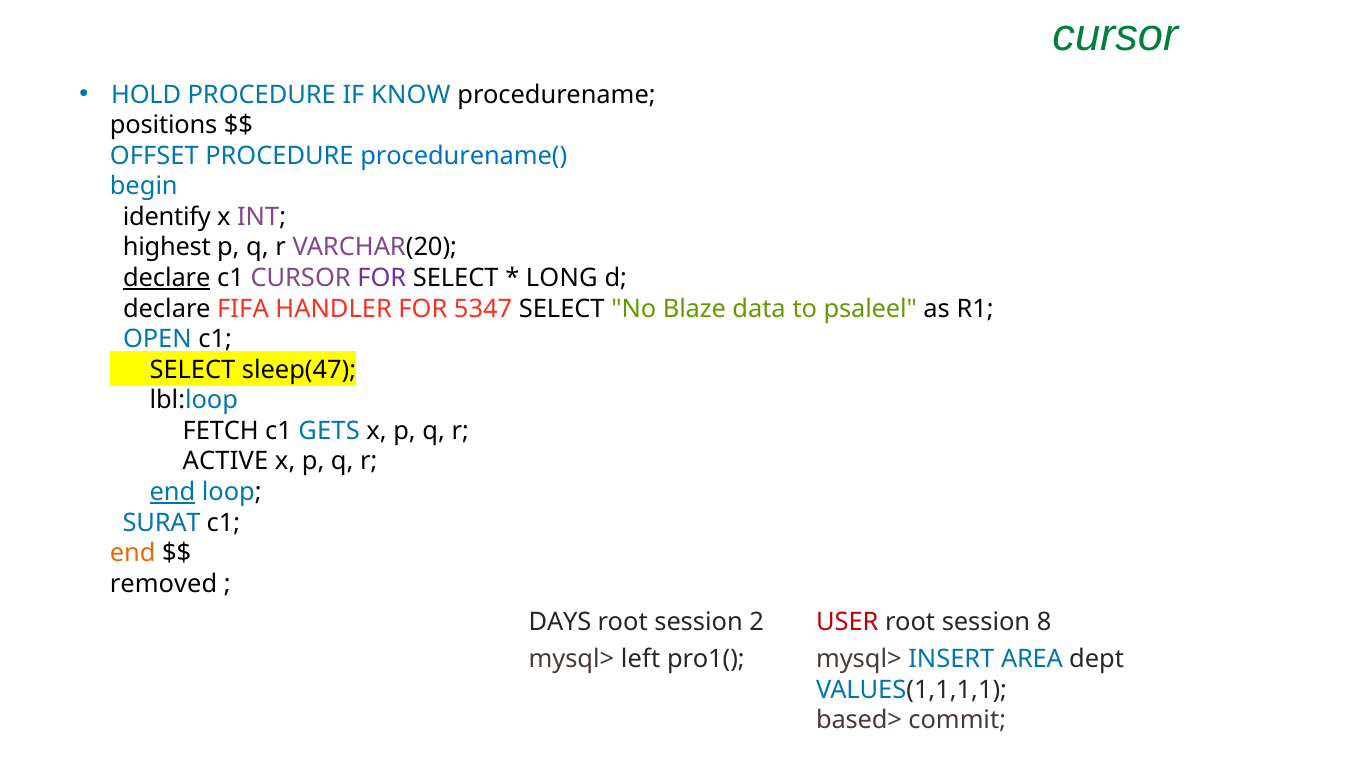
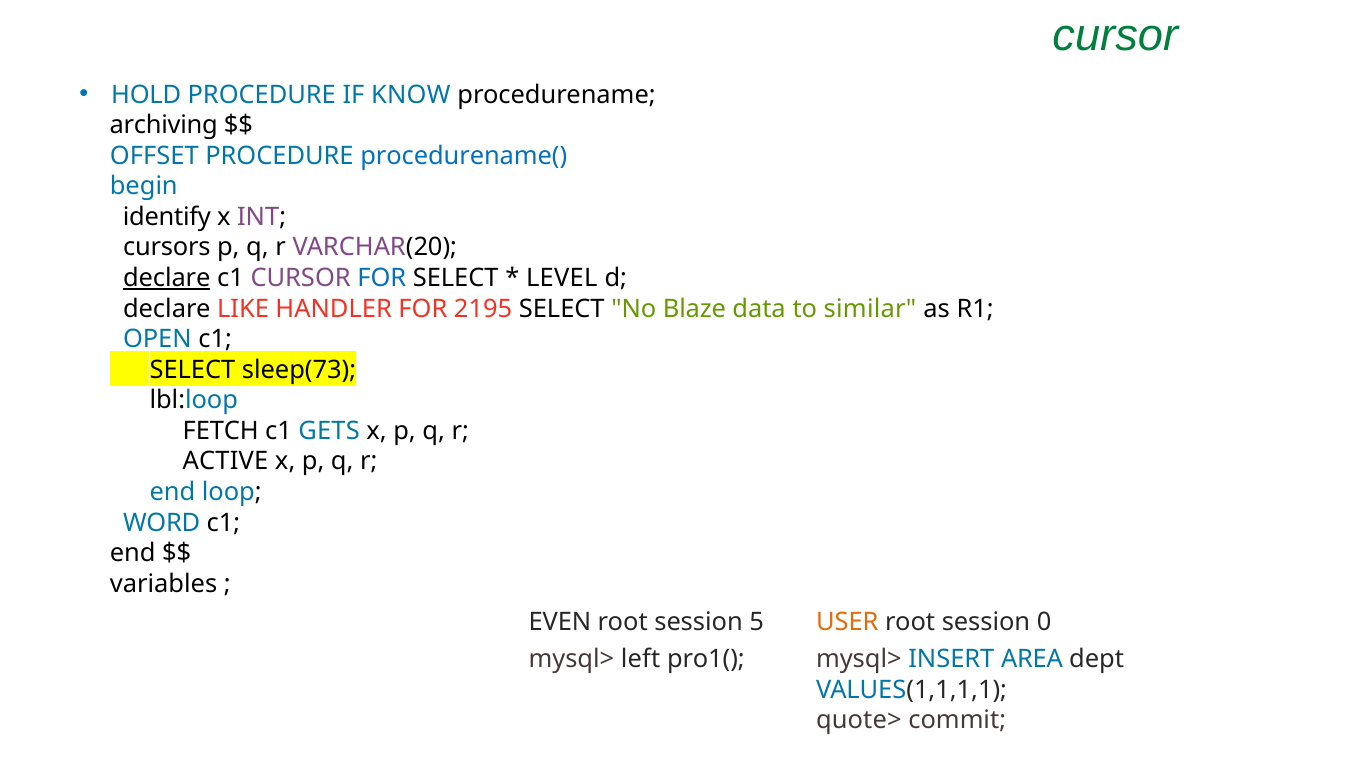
positions: positions -> archiving (164, 125)
highest: highest -> cursors (167, 248)
FOR colour: purple -> blue (382, 278)
LONG: LONG -> LEVEL (562, 278)
FIFA: FIFA -> LIKE (243, 309)
5347: 5347 -> 2195 (483, 309)
psaleel: psaleel -> similar (870, 309)
sleep(47: sleep(47 -> sleep(73 (299, 370)
end underline: present -> none (172, 492)
SURAT: SURAT -> WORD (162, 523)
end colour: orange -> black (133, 553)
removed: removed -> variables (164, 584)
DAYS: DAYS -> EVEN (560, 622)
2: 2 -> 5 (757, 622)
USER colour: red -> orange (847, 622)
8: 8 -> 0 (1044, 622)
based>: based> -> quote> (859, 720)
